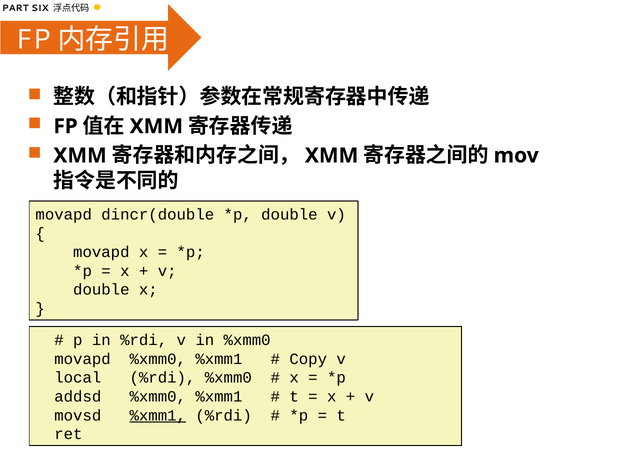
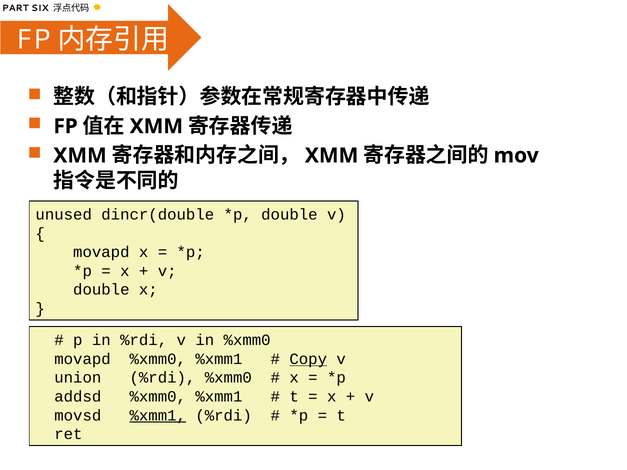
movapd: movapd -> unused (64, 215)
Copy underline: none -> present (308, 359)
local: local -> union (78, 378)
